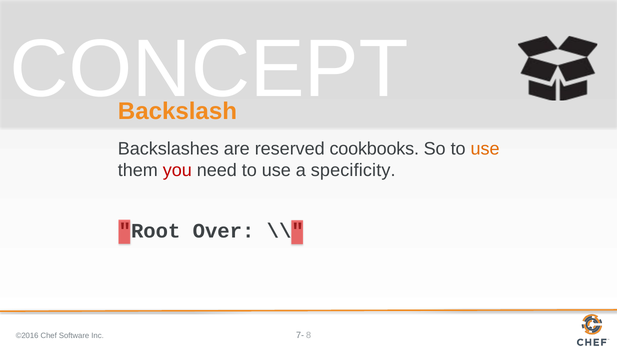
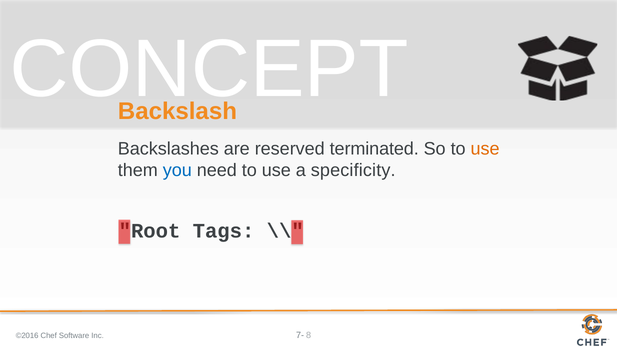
cookbooks: cookbooks -> terminated (374, 149)
you colour: red -> blue (177, 170)
Over: Over -> Tags (224, 231)
